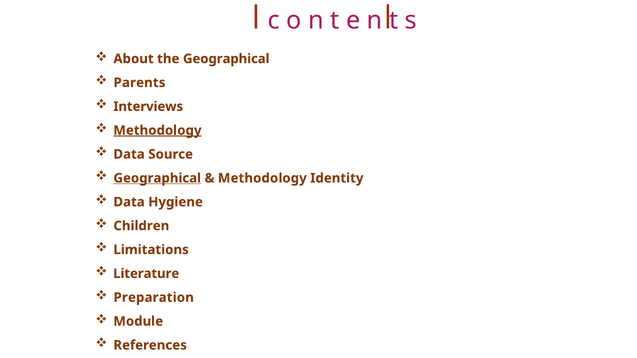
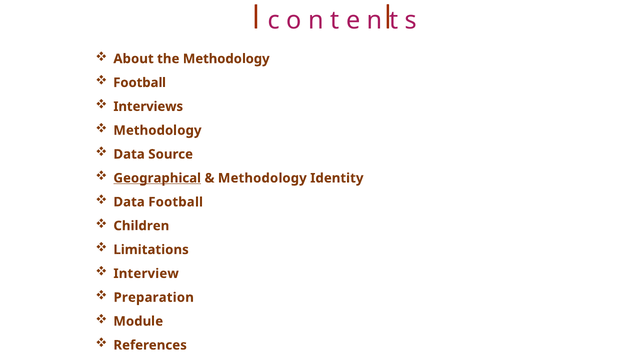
the Geographical: Geographical -> Methodology (226, 59)
Parents: Parents -> Football (140, 83)
Methodology underline: present -> none (157, 130)
Data Hygiene: Hygiene -> Football (176, 202)
Literature: Literature -> Interview (146, 274)
